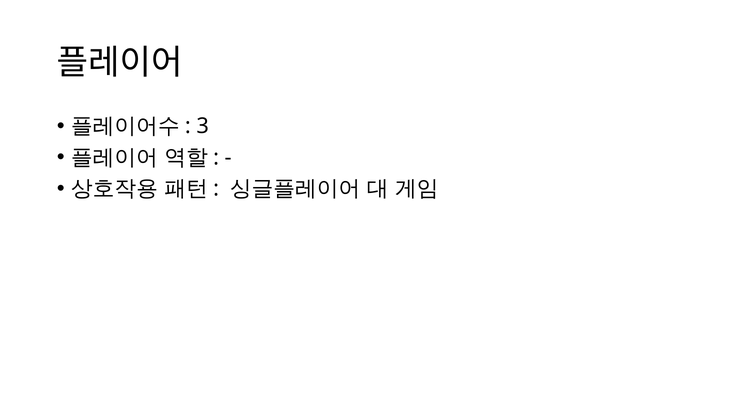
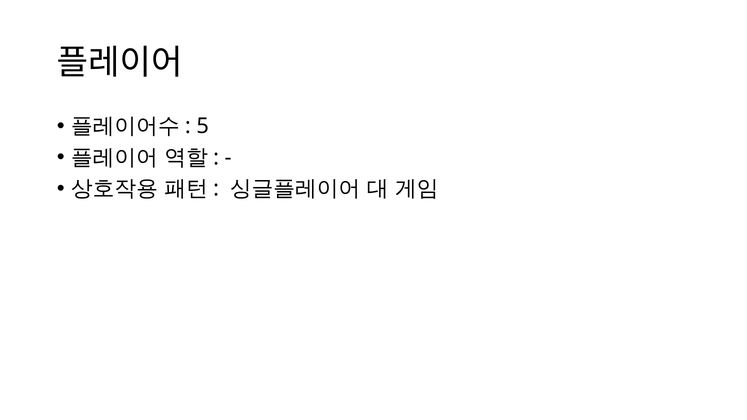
3: 3 -> 5 (203, 126)
